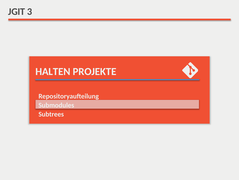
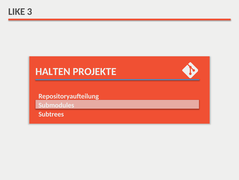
JGIT: JGIT -> LIKE (17, 12)
